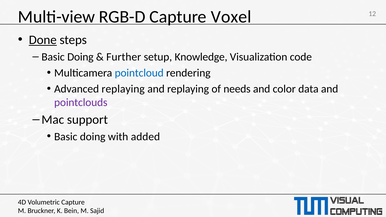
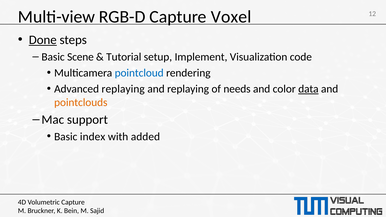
Doing: Doing -> Scene (80, 57)
Further: Further -> Tutorial (124, 57)
Knowledge: Knowledge -> Implement (201, 57)
data underline: none -> present (308, 89)
pointclouds colour: purple -> orange (81, 103)
doing: doing -> index (93, 137)
